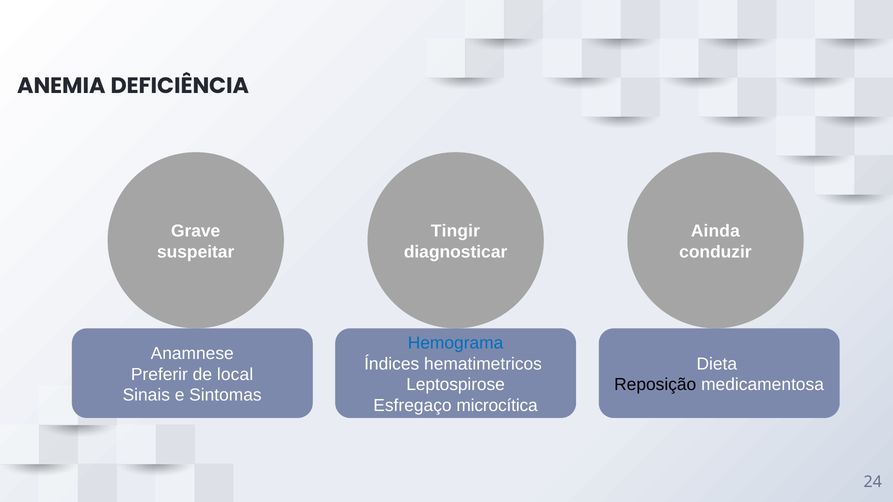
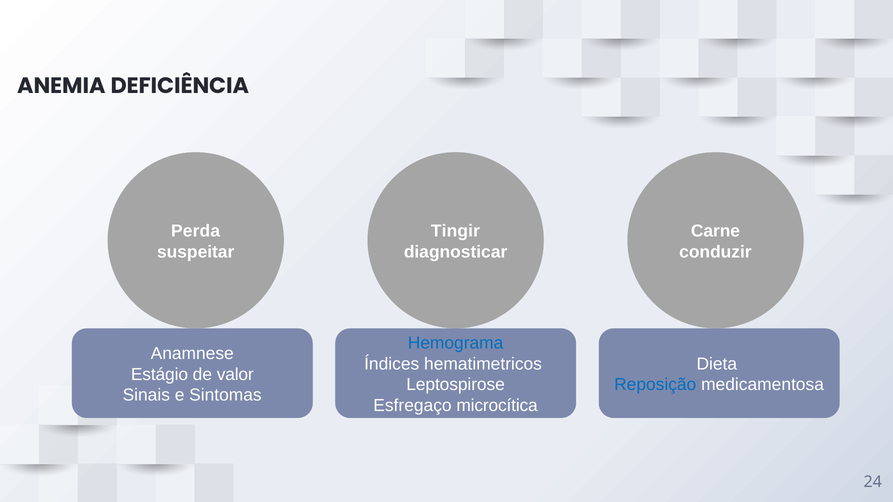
Grave: Grave -> Perda (196, 231)
Ainda: Ainda -> Carne (715, 231)
Preferir: Preferir -> Estágio (159, 375)
local: local -> valor (235, 375)
Reposição colour: black -> blue (655, 385)
